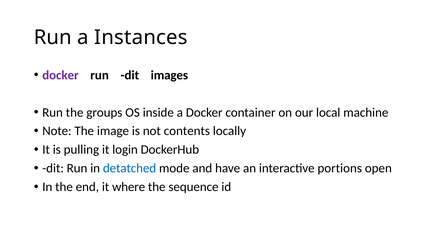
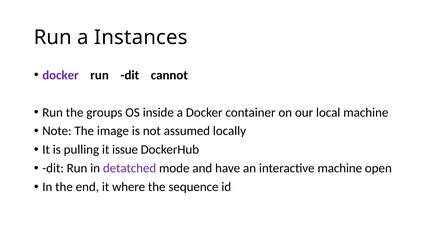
images: images -> cannot (169, 75)
contents: contents -> assumed (187, 131)
login: login -> issue (125, 150)
detatched colour: blue -> purple (130, 169)
interactive portions: portions -> machine (340, 169)
